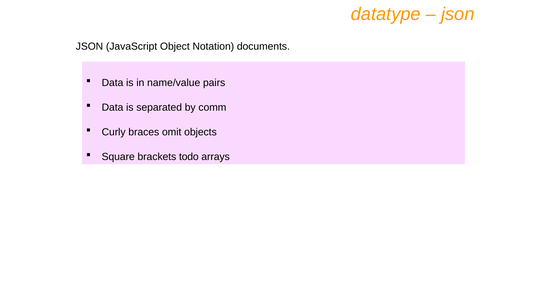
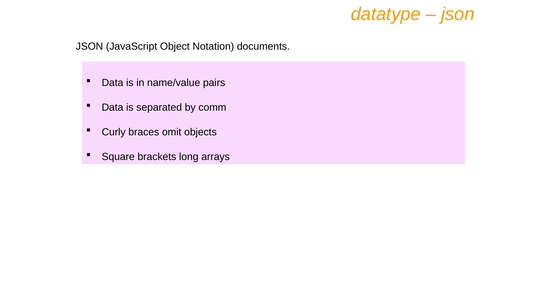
todo: todo -> long (189, 157)
